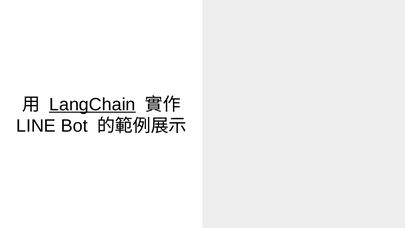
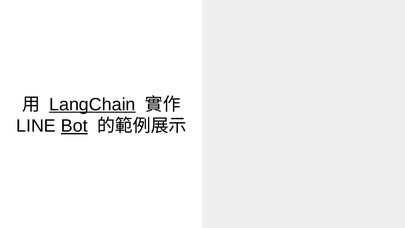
Bot underline: none -> present (74, 126)
